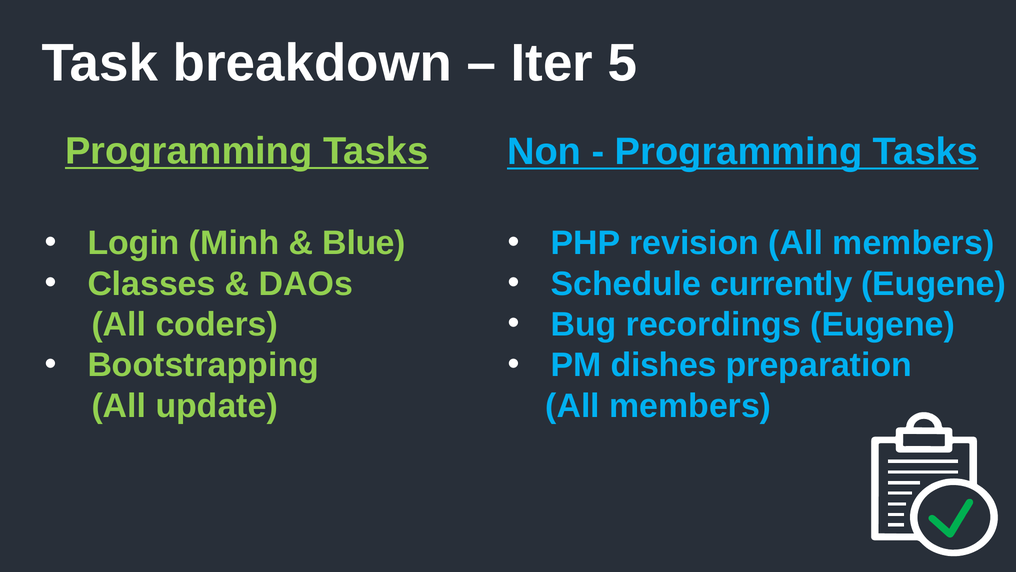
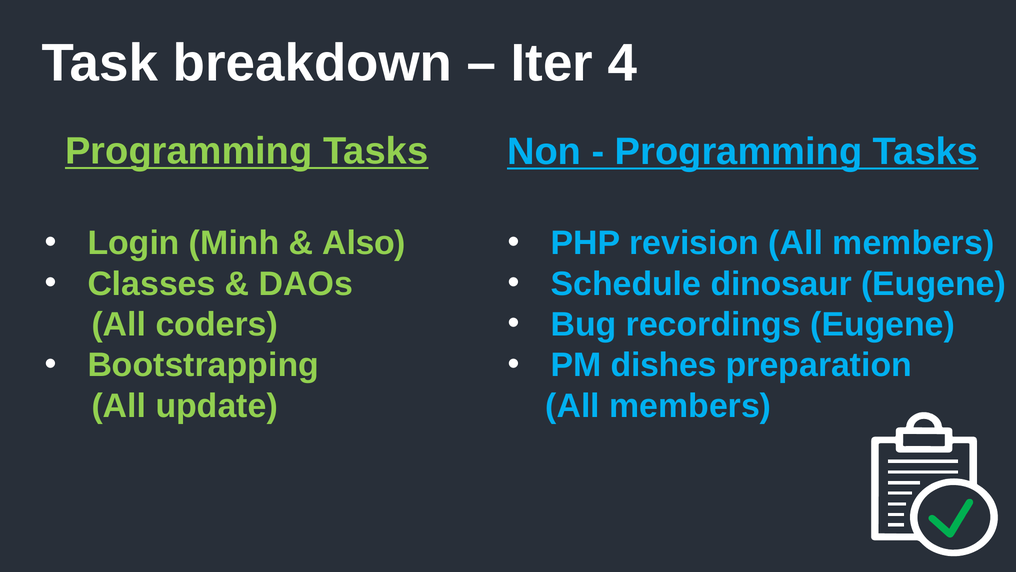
5: 5 -> 4 (622, 63)
Blue: Blue -> Also (364, 243)
currently: currently -> dinosaur (781, 284)
